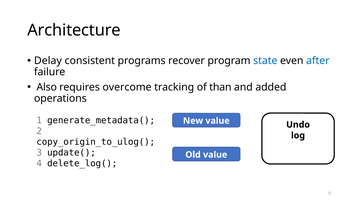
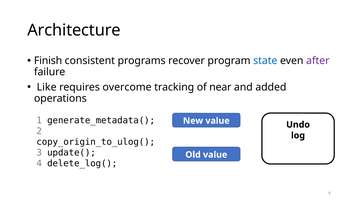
Delay: Delay -> Finish (48, 61)
after colour: blue -> purple (318, 61)
Also: Also -> Like (47, 87)
than: than -> near (220, 87)
